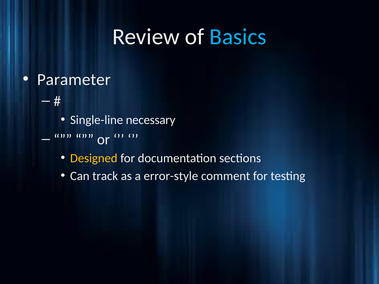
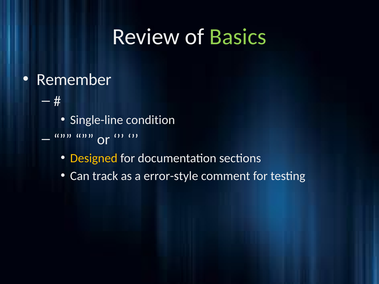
Basics colour: light blue -> light green (238, 37)
Parameter: Parameter -> Remember (74, 80)
necessary: necessary -> condition (150, 120)
